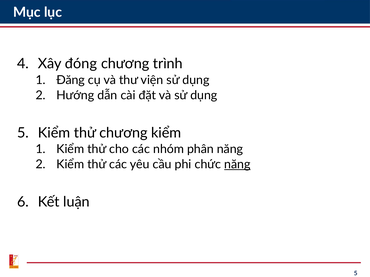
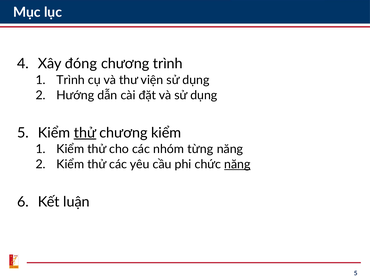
Đăng: Đăng -> Trình (71, 80)
thử underline: none -> present (85, 133)
phân: phân -> từng (200, 149)
